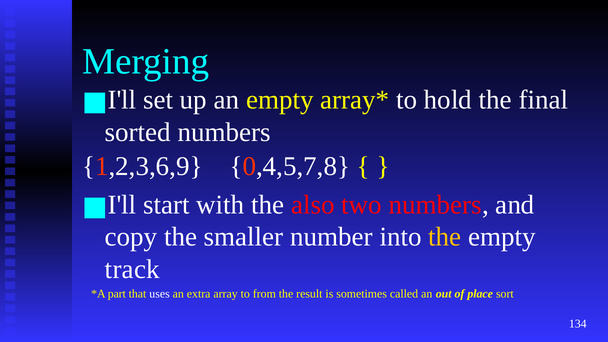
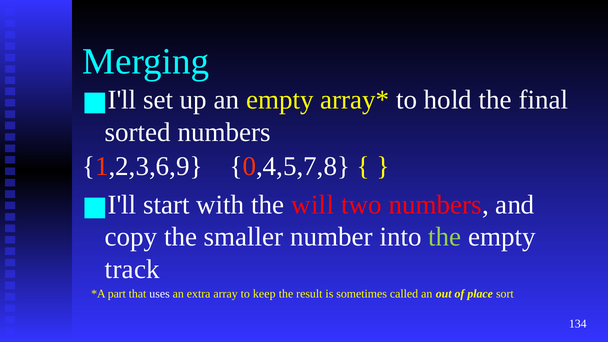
also: also -> will (313, 205)
the colour: yellow -> light green (445, 237)
from: from -> keep (264, 294)
